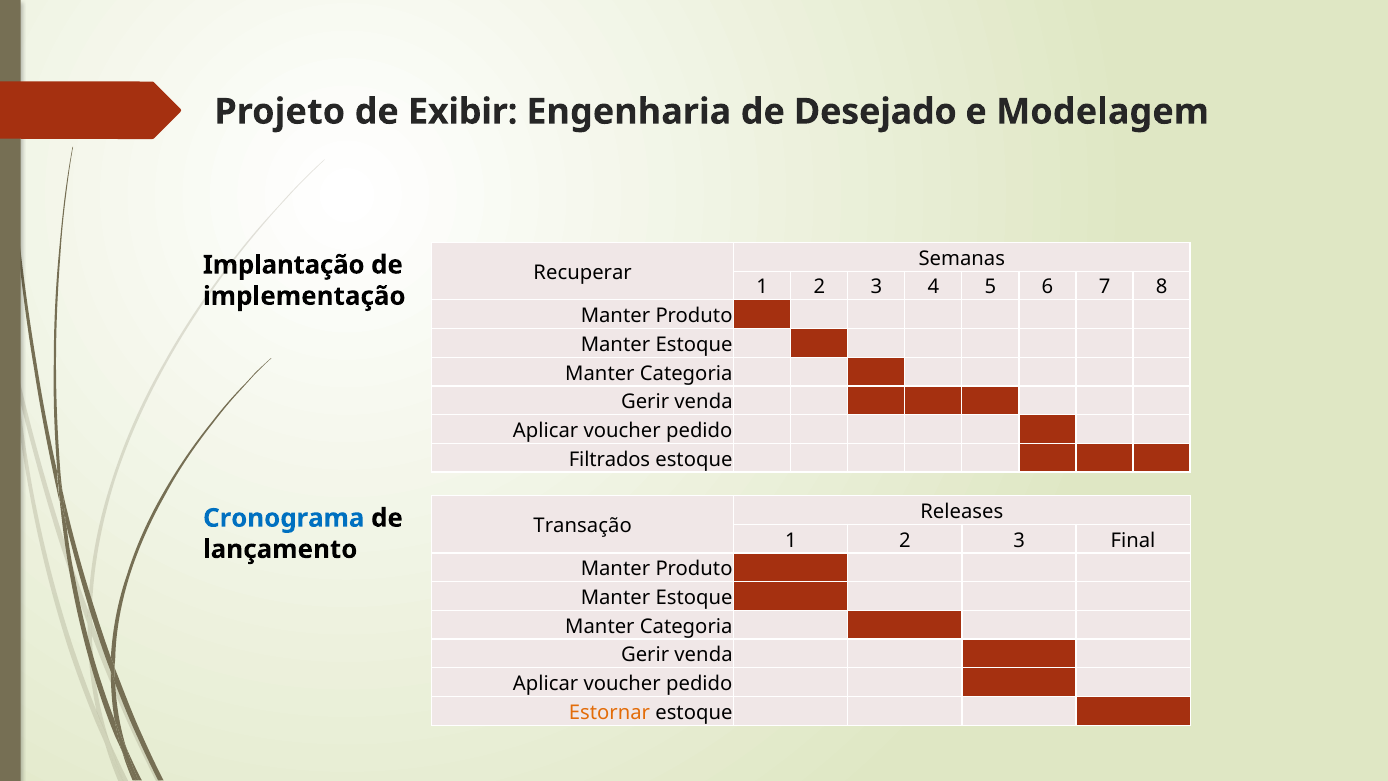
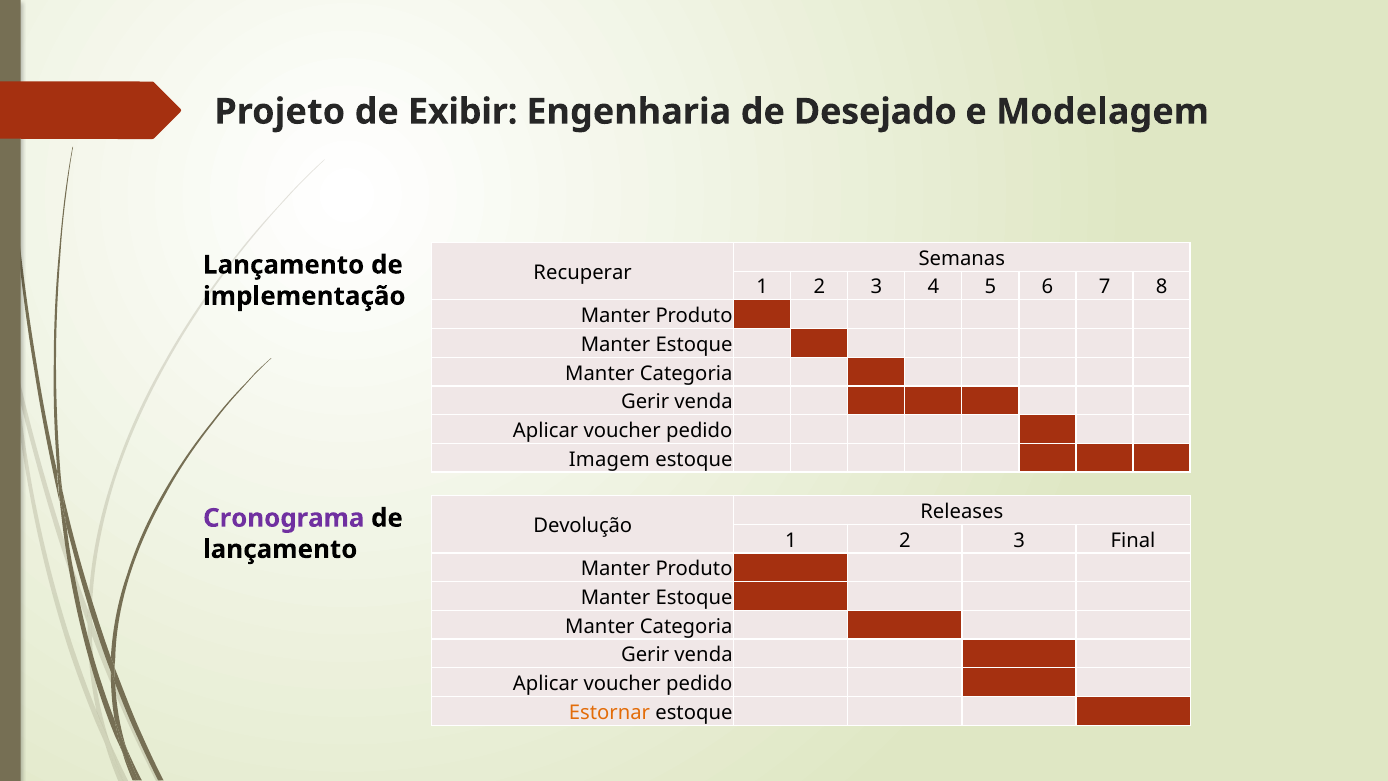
Implantação: Implantação -> Lançamento (284, 265)
Filtrados: Filtrados -> Imagem (609, 459)
Cronograma colour: blue -> purple (284, 518)
Transação: Transação -> Devolução (583, 526)
